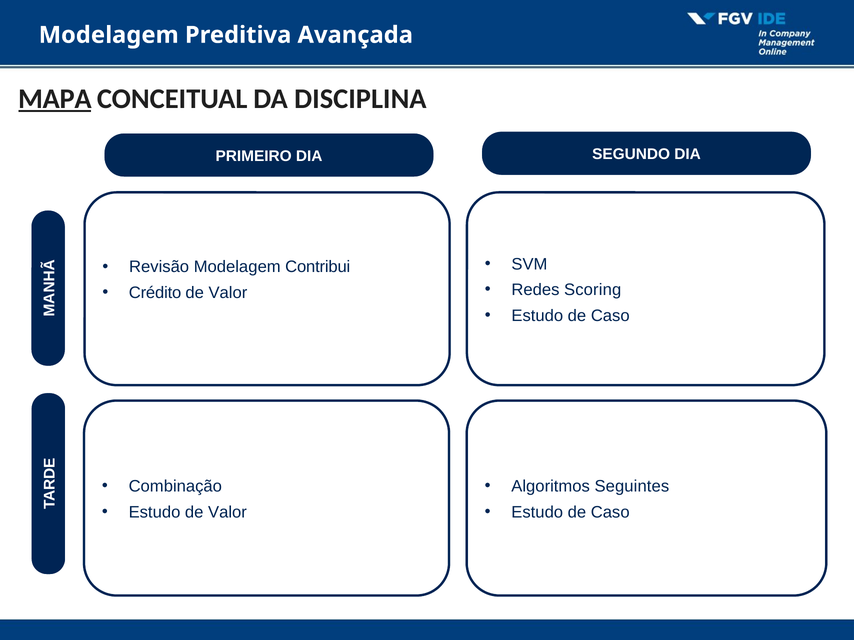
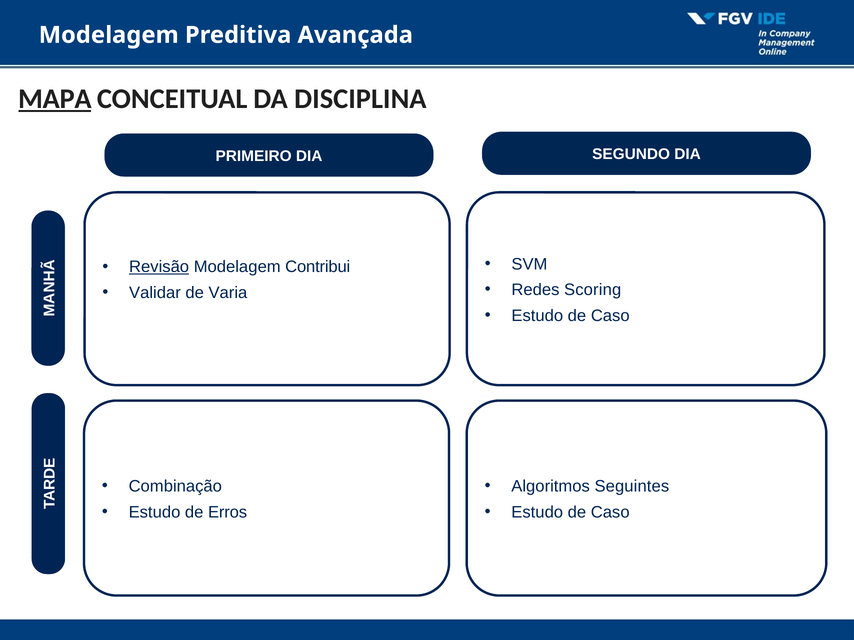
Revisão underline: none -> present (159, 267)
Crédito: Crédito -> Validar (155, 293)
Valor: Valor -> Varia (228, 293)
Estudo de Valor: Valor -> Erros (228, 513)
